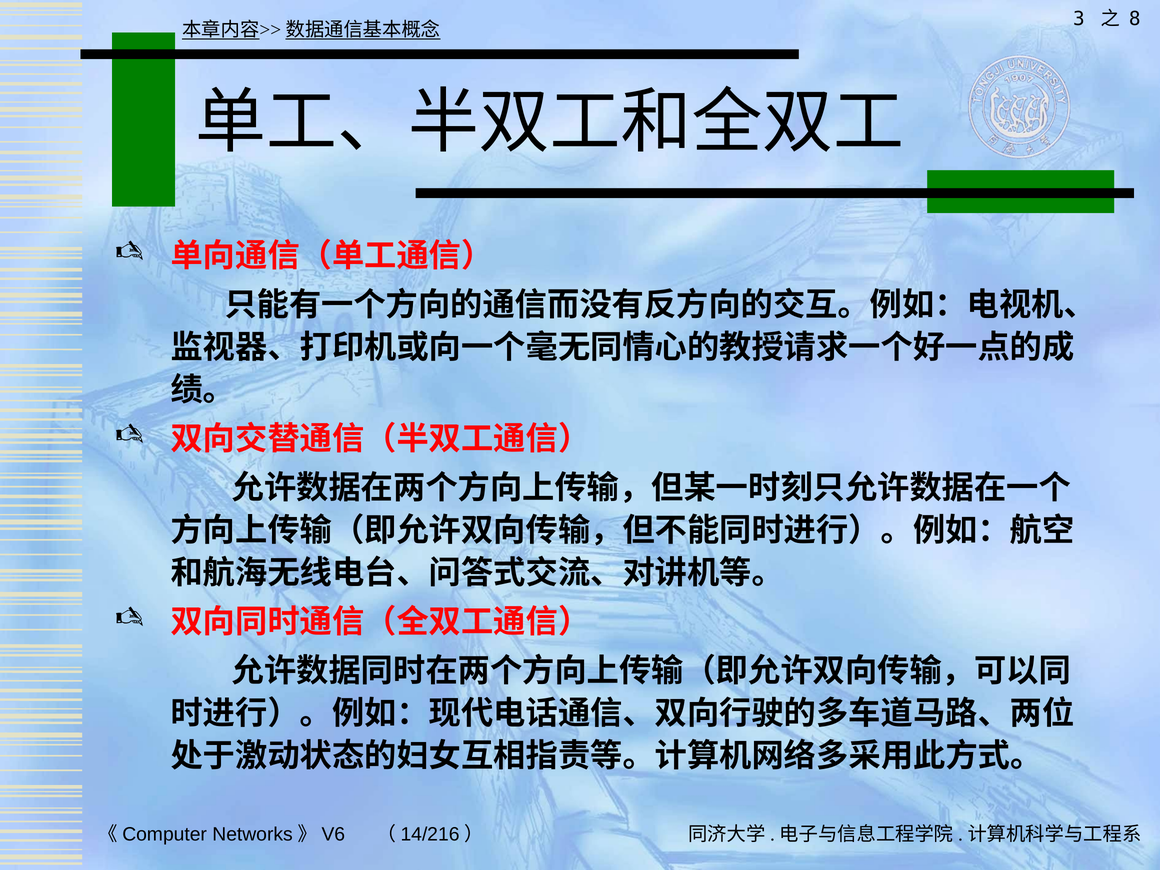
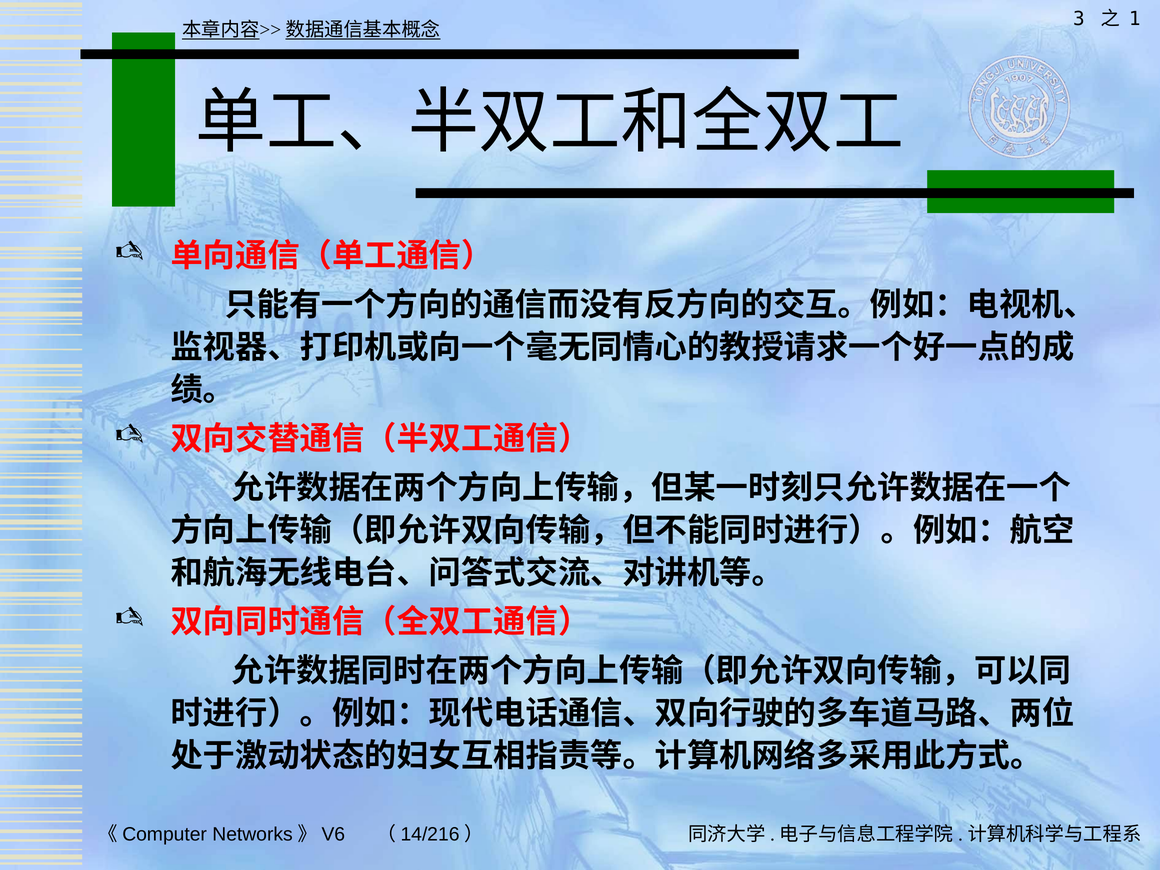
8: 8 -> 1 (1135, 19)
